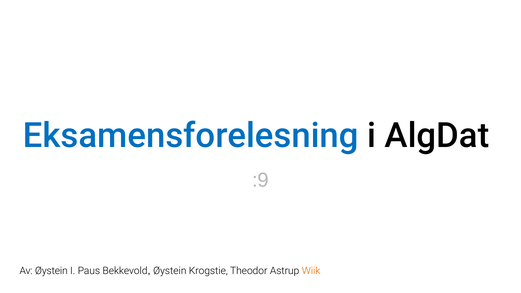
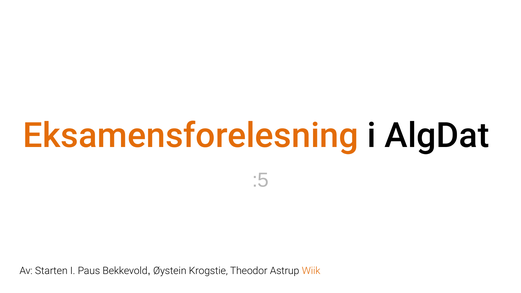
Eksamensforelesning colour: blue -> orange (191, 136)
:9: :9 -> :5 (260, 180)
Av Øystein: Øystein -> Starten (51, 271)
